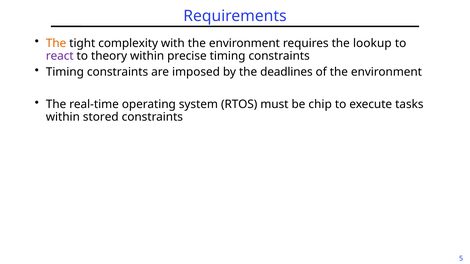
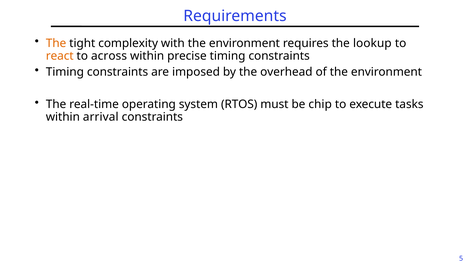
react colour: purple -> orange (60, 56)
theory: theory -> across (109, 56)
deadlines: deadlines -> overhead (286, 72)
stored: stored -> arrival (101, 117)
